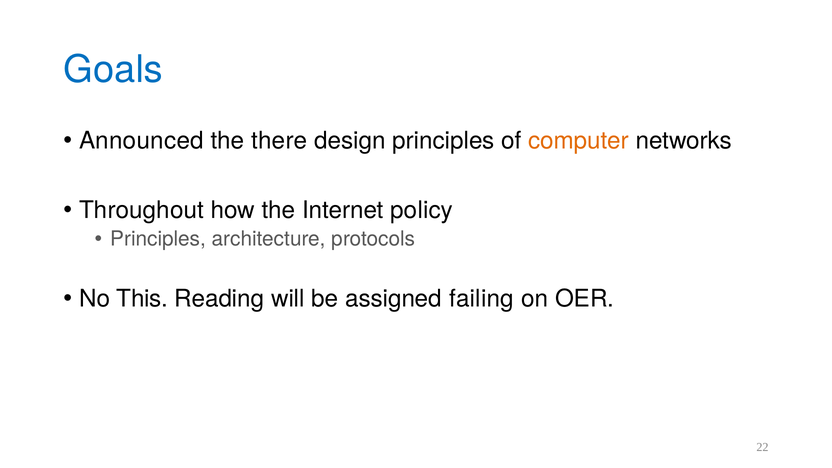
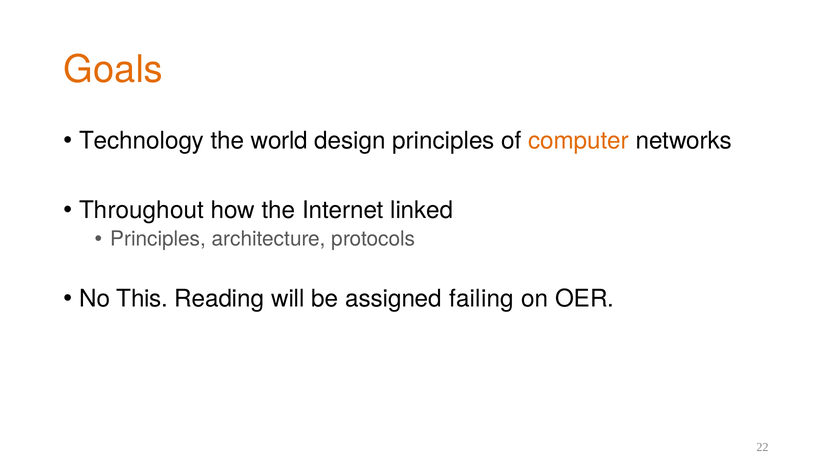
Goals colour: blue -> orange (113, 70)
Announced: Announced -> Technology (142, 141)
there: there -> world (279, 141)
policy: policy -> linked (422, 210)
